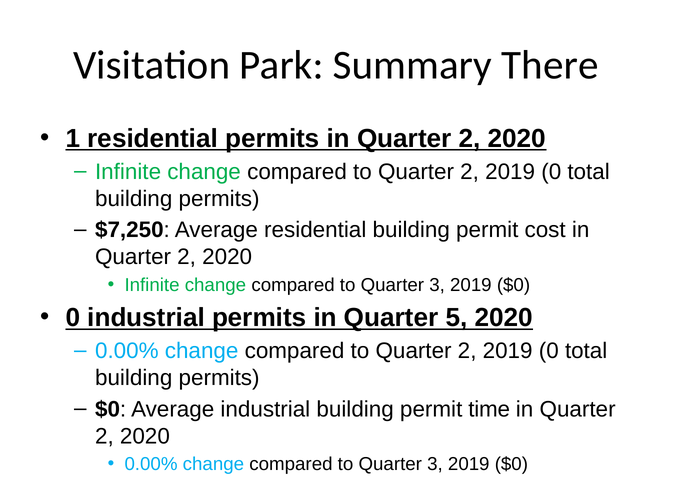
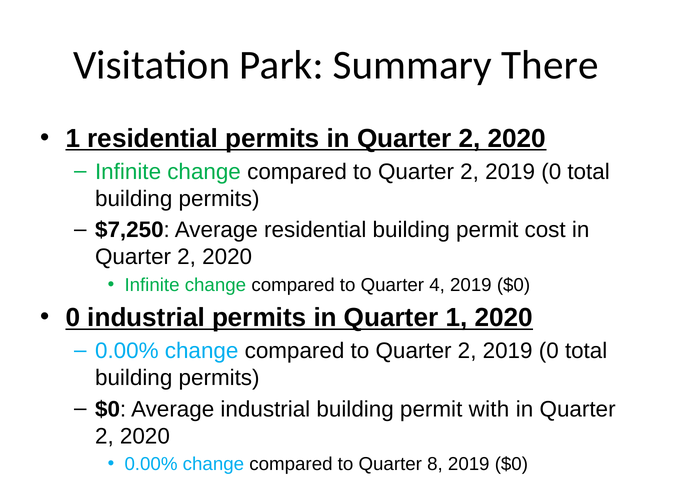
3: 3 -> 4 (437, 285)
Quarter 5: 5 -> 1 (456, 318)
time: time -> with (489, 410)
3: 3 -> 8 (435, 465)
